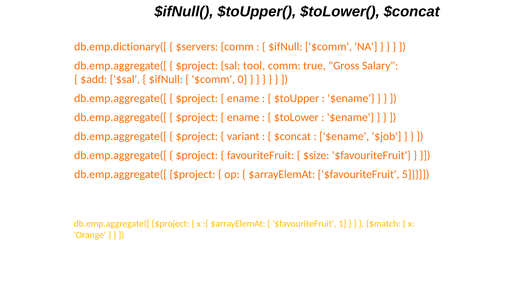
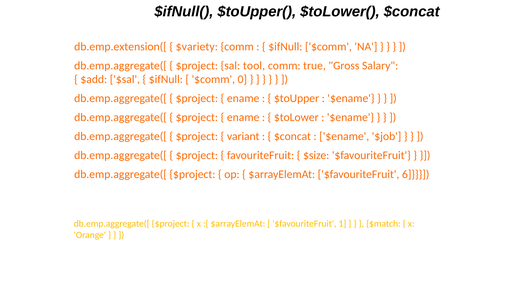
db.emp.dictionary([: db.emp.dictionary([ -> db.emp.extension([ (121, 47)
$servers: $servers -> $variety (197, 47)
5: 5 -> 6 (416, 175)
